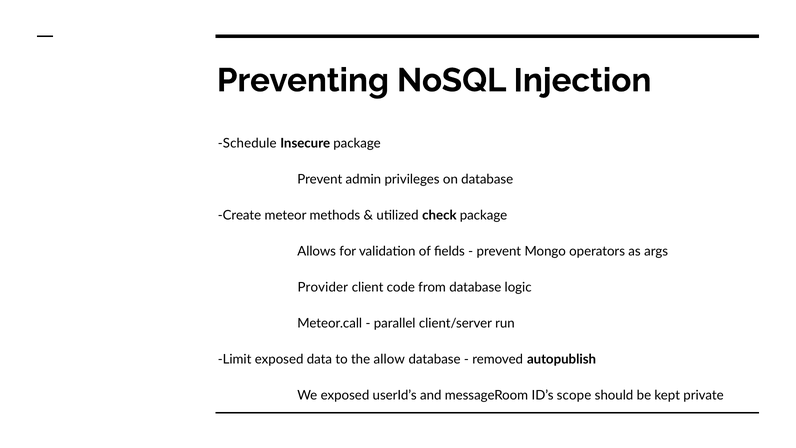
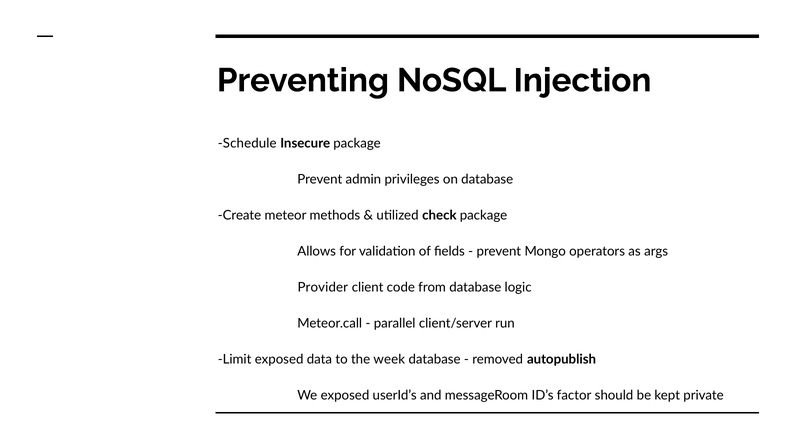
allow: allow -> week (389, 359)
scope: scope -> factor (574, 395)
